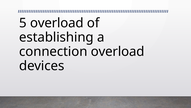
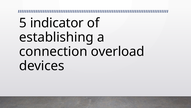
5 overload: overload -> indicator (57, 23)
